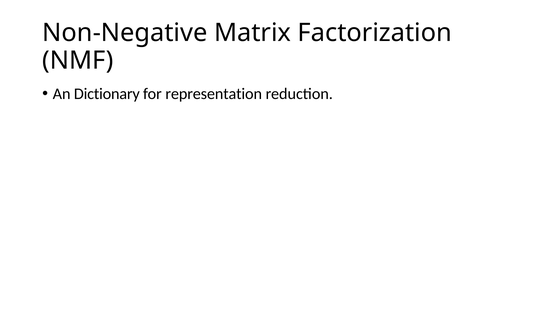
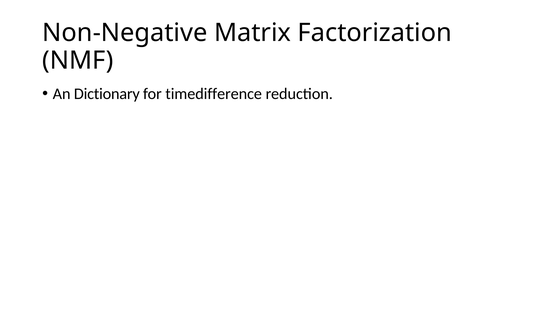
representation: representation -> timedifference (214, 94)
